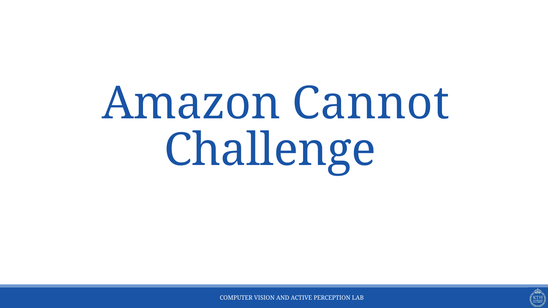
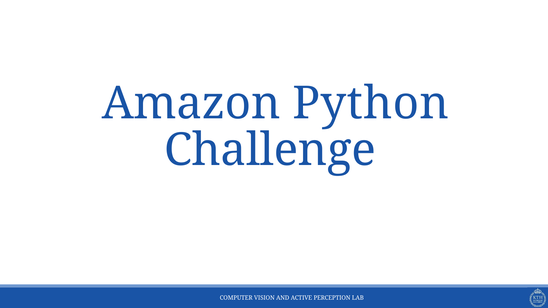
Cannot: Cannot -> Python (371, 104)
